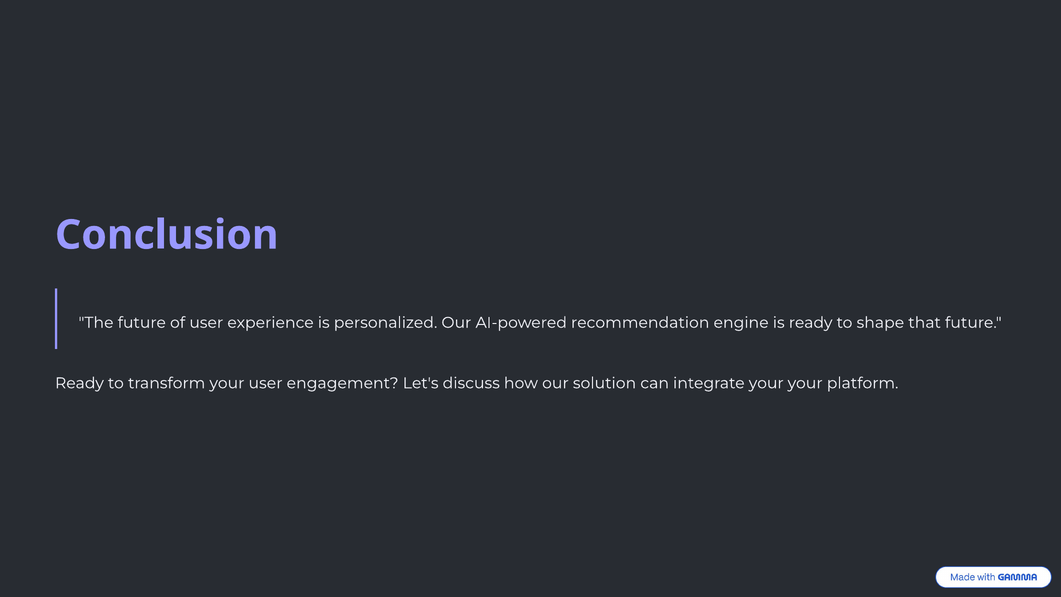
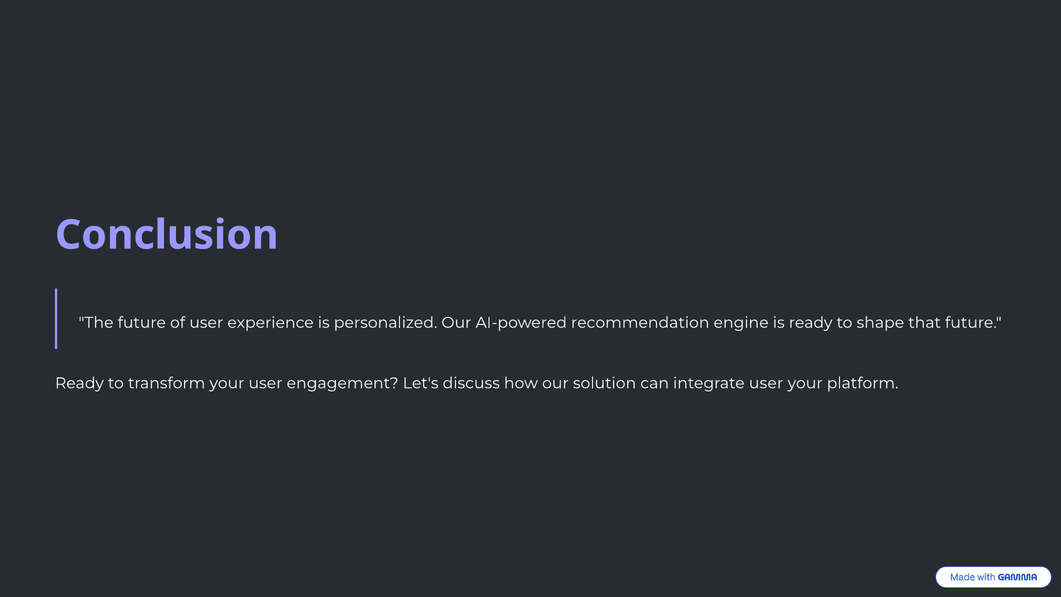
integrate your: your -> user (766, 383)
